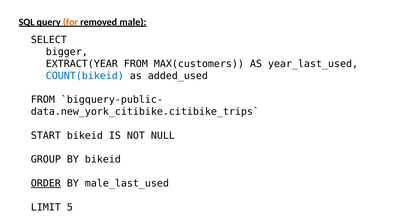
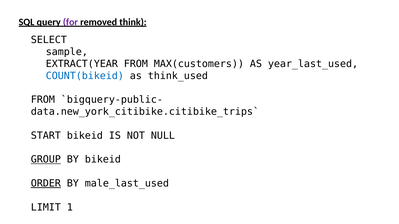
for colour: orange -> purple (70, 22)
male: male -> think (133, 22)
bigger: bigger -> sample (67, 52)
added_used: added_used -> think_used (178, 76)
GROUP underline: none -> present (46, 160)
5: 5 -> 1 (70, 208)
